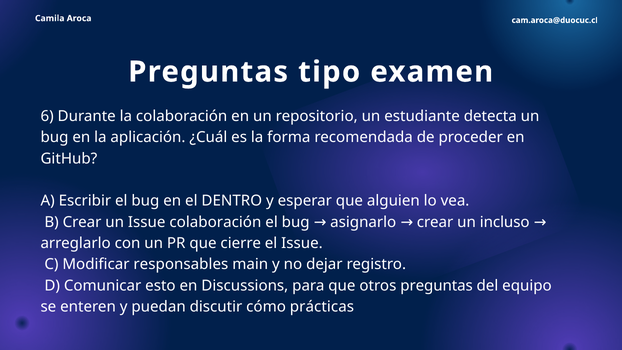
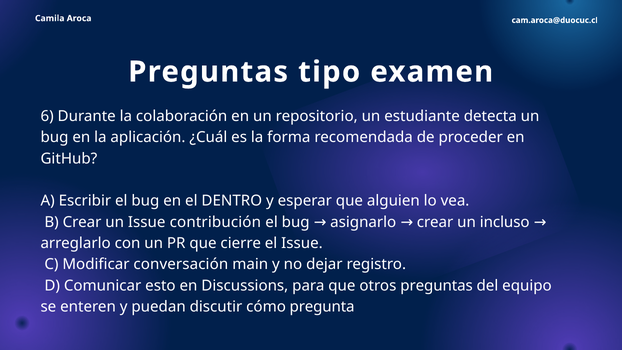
Issue colaboración: colaboración -> contribución (215, 222)
responsables: responsables -> conversación (181, 264)
prácticas: prácticas -> pregunta (322, 307)
